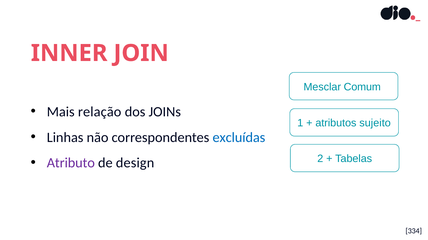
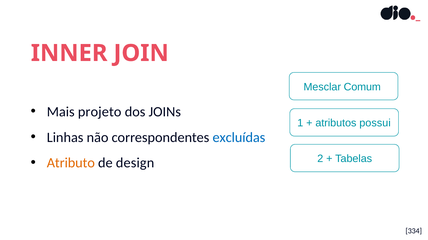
relação: relação -> projeto (100, 112)
sujeito: sujeito -> possui (375, 124)
Atributo colour: purple -> orange (71, 163)
